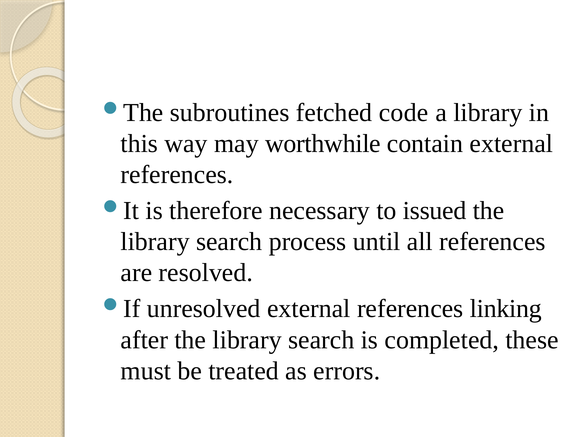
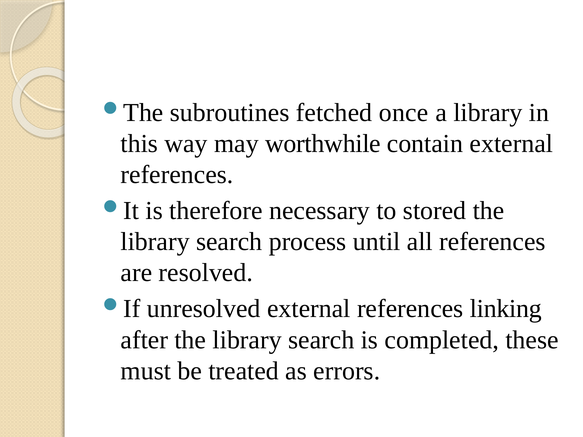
code: code -> once (404, 113)
issued: issued -> stored (435, 211)
